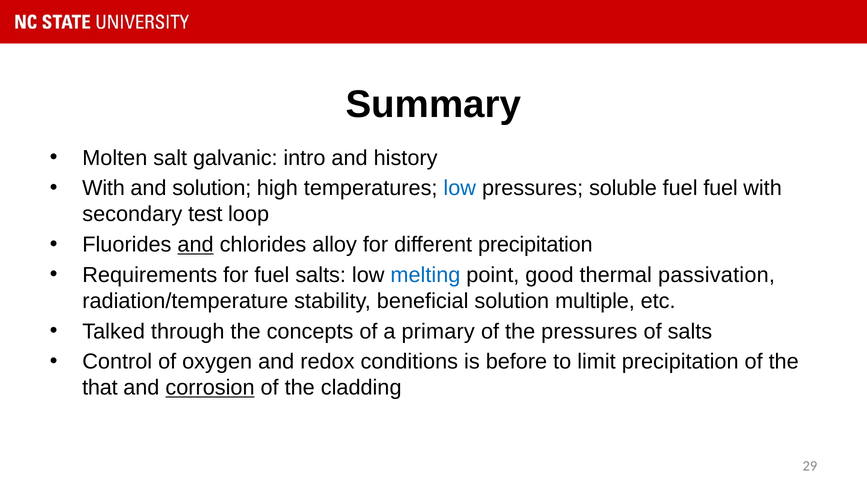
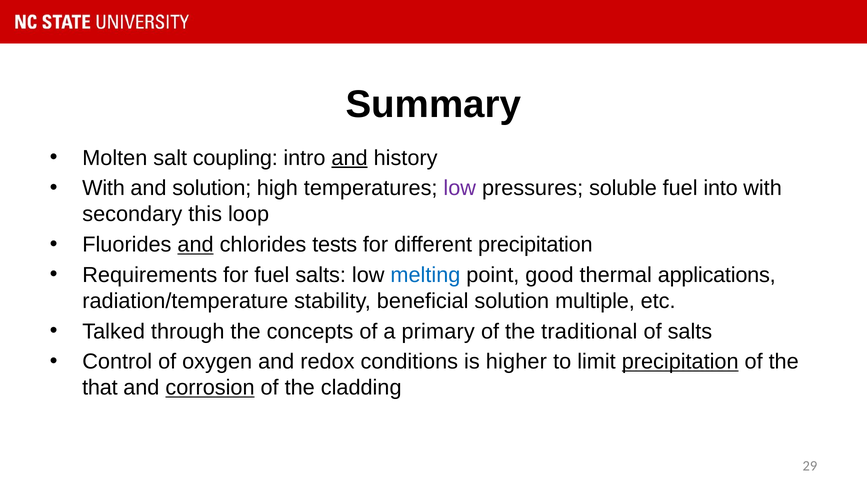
galvanic: galvanic -> coupling (235, 158)
and underline: none -> present (350, 158)
low colour: blue -> purple (460, 188)
fuel fuel: fuel -> into (721, 188)
test: test -> this (205, 214)
alloy: alloy -> tests (335, 244)
passivation: passivation -> applications (717, 275)
the pressures: pressures -> traditional (589, 331)
before: before -> higher (516, 361)
precipitation underline: none -> present (680, 361)
